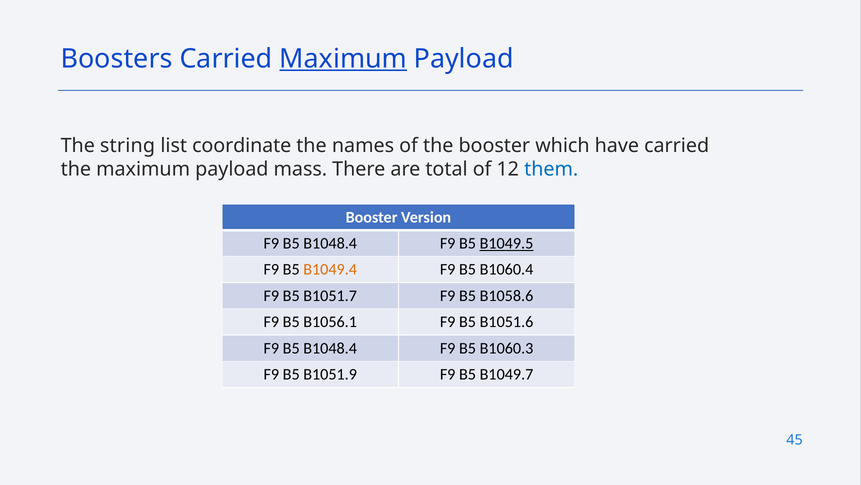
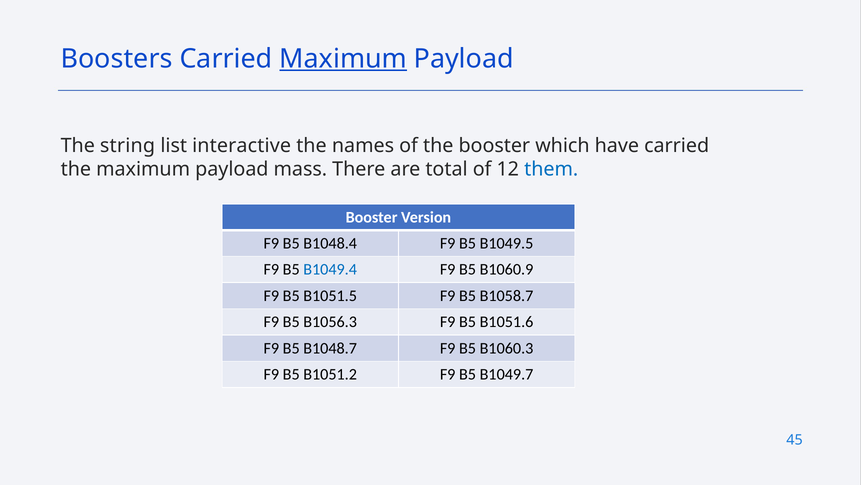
coordinate: coordinate -> interactive (242, 145)
B1049.5 underline: present -> none (506, 243)
B1049.4 colour: orange -> blue (330, 269)
B1060.4: B1060.4 -> B1060.9 (506, 269)
B1051.7: B1051.7 -> B1051.5 (330, 295)
B1058.6: B1058.6 -> B1058.7 (506, 295)
B1056.1: B1056.1 -> B1056.3 (330, 322)
B1048.4: B1048.4 -> B1048.7 (330, 348)
B1051.9: B1051.9 -> B1051.2 (330, 374)
